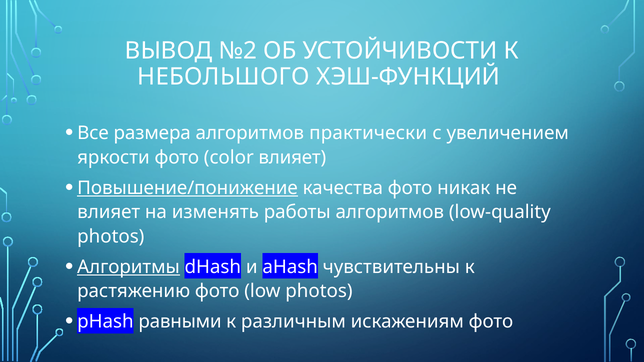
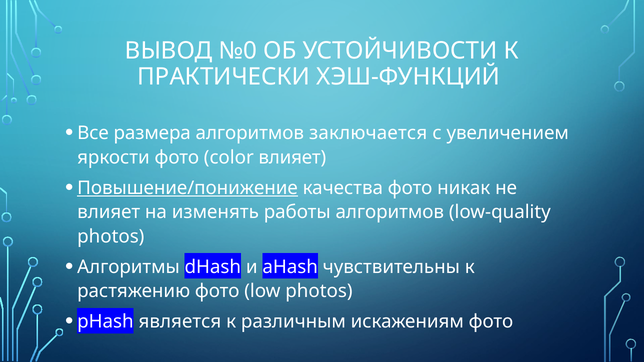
№2: №2 -> №0 (238, 51)
НЕБОЛЬШОГО: НЕБОЛЬШОГО -> ПРАКТИЧЕСКИ (224, 77)
практически: практически -> заключается (368, 133)
Алгоритмы underline: present -> none (129, 267)
равными: равными -> является (180, 322)
